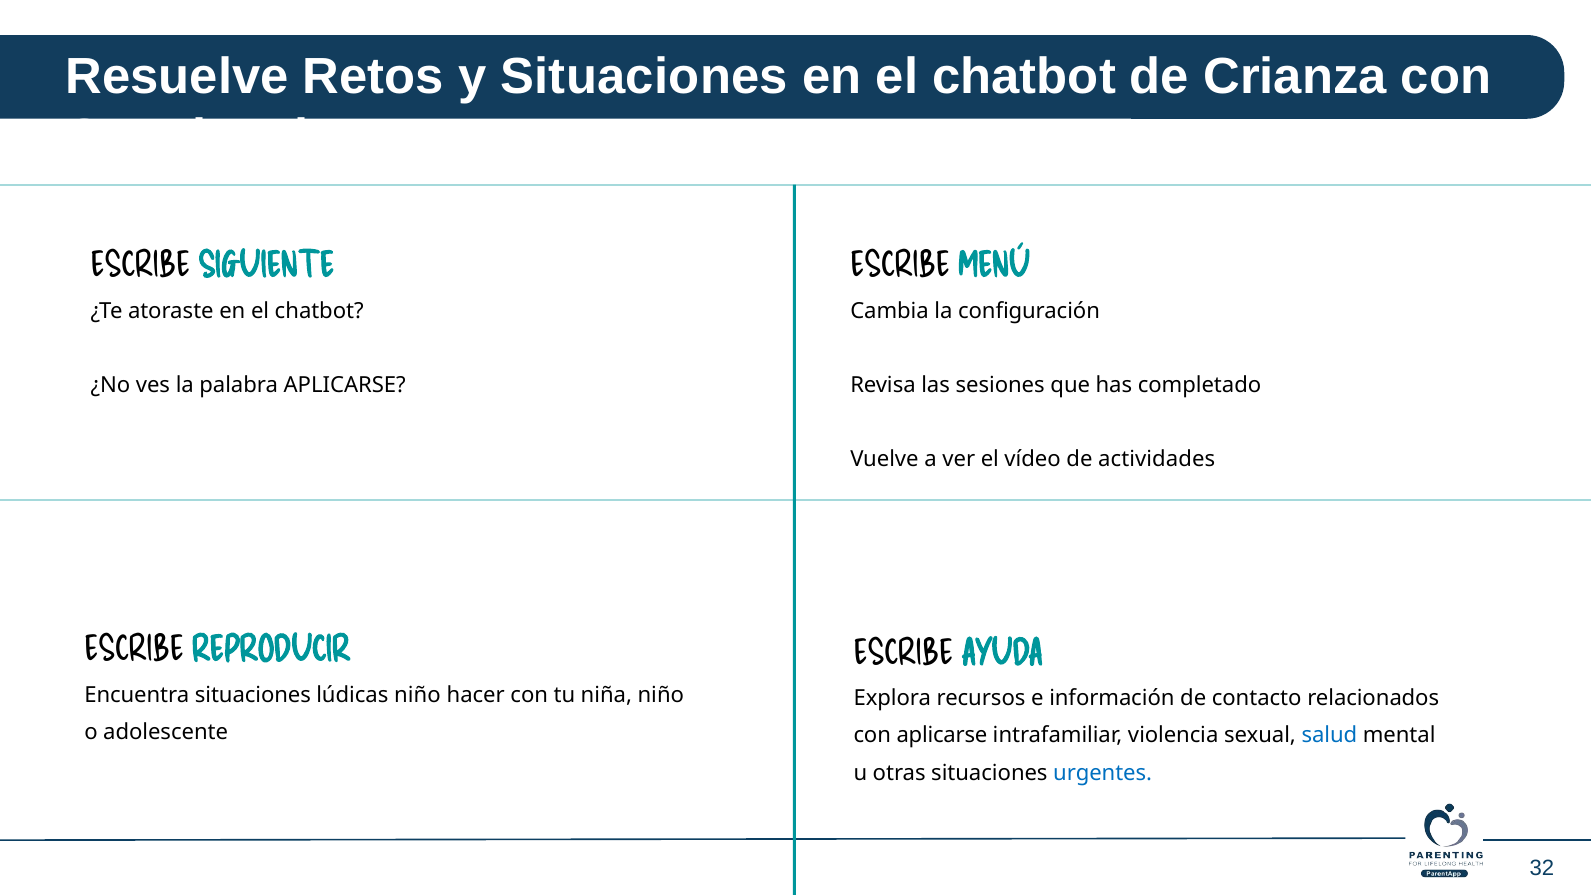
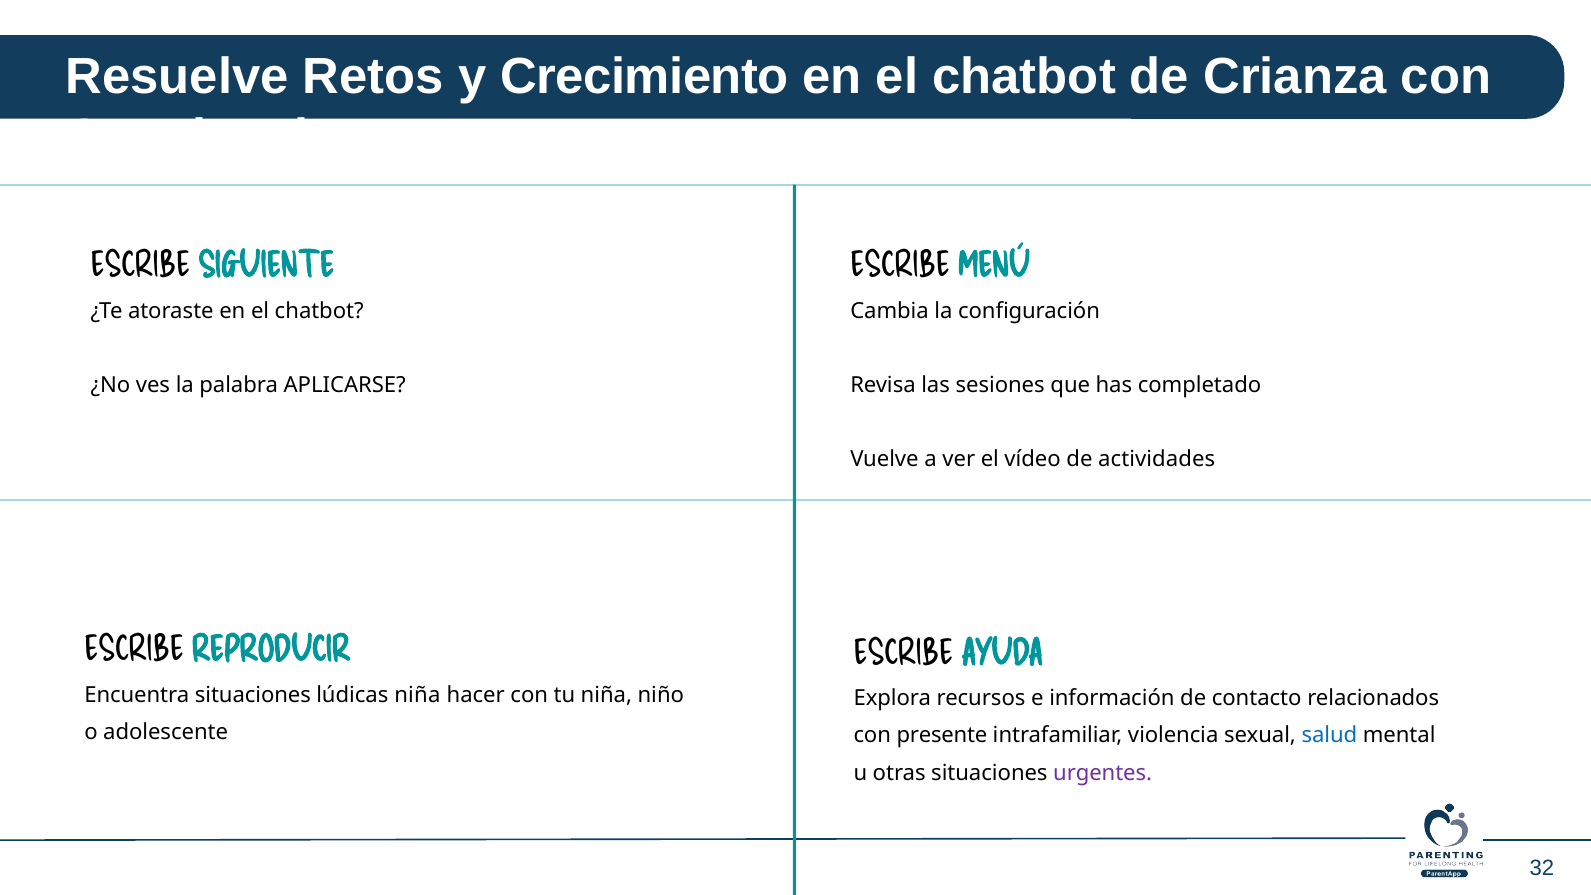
y Situaciones: Situaciones -> Crecimiento (645, 76)
lúdicas niño: niño -> niña (417, 695)
con aplicarse: aplicarse -> presente (942, 736)
urgentes colour: blue -> purple (1103, 773)
